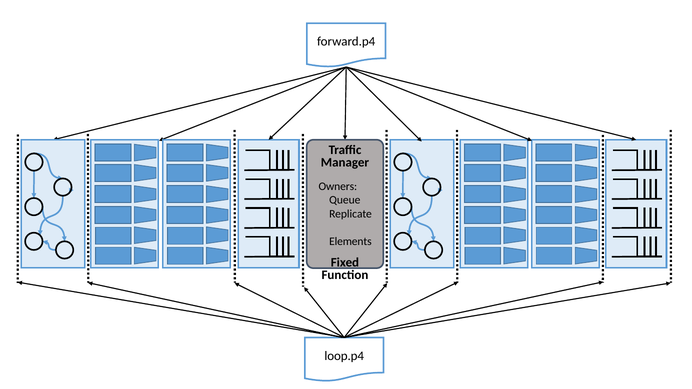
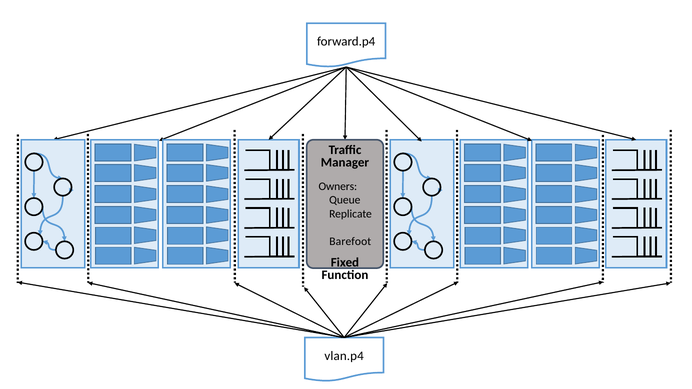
Elements: Elements -> Barefoot (350, 242)
loop.p4: loop.p4 -> vlan.p4 (344, 356)
